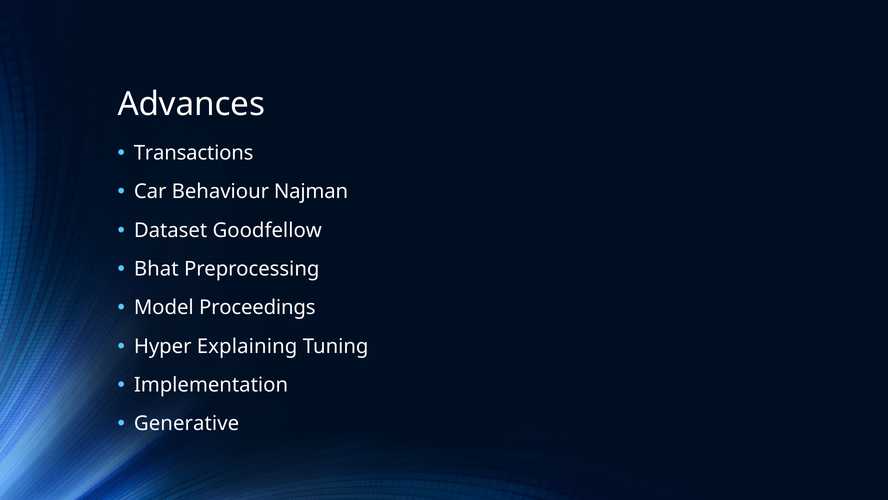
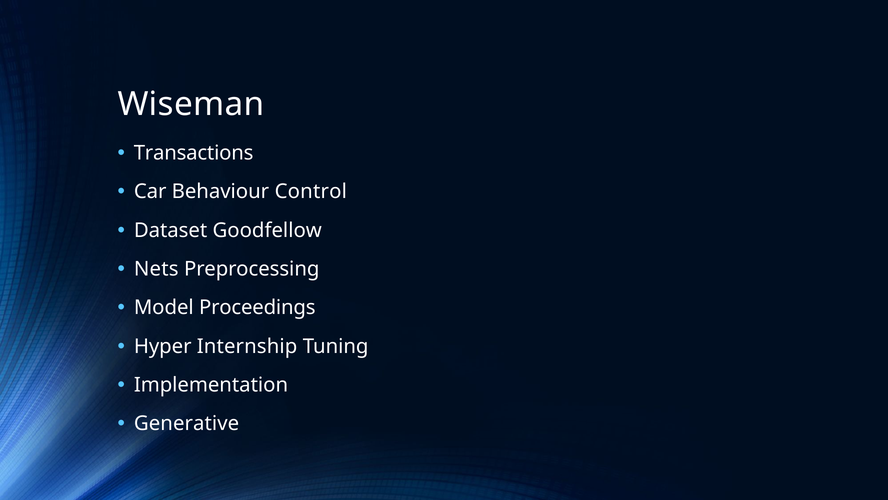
Advances: Advances -> Wiseman (191, 104)
Najman: Najman -> Control (311, 192)
Bhat: Bhat -> Nets (156, 269)
Explaining: Explaining -> Internship (247, 346)
